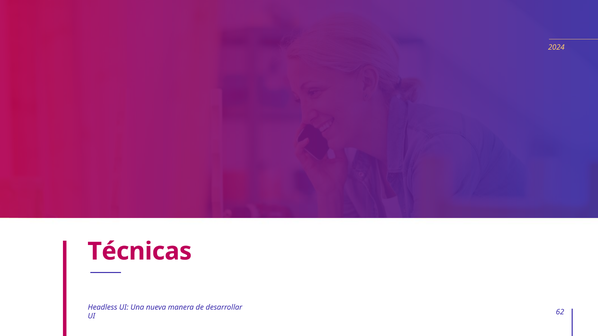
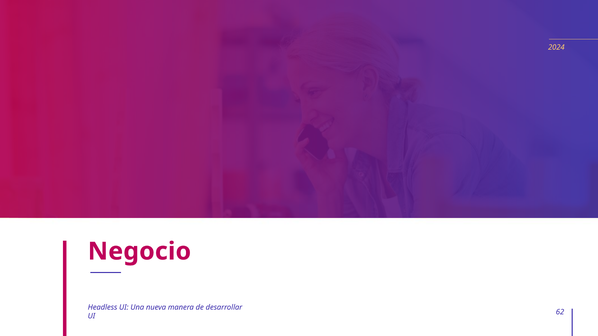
Técnicas: Técnicas -> Negocio (139, 252)
